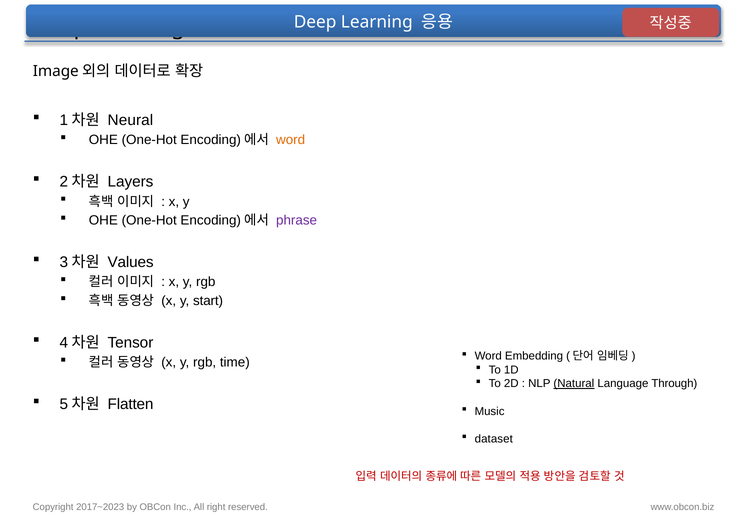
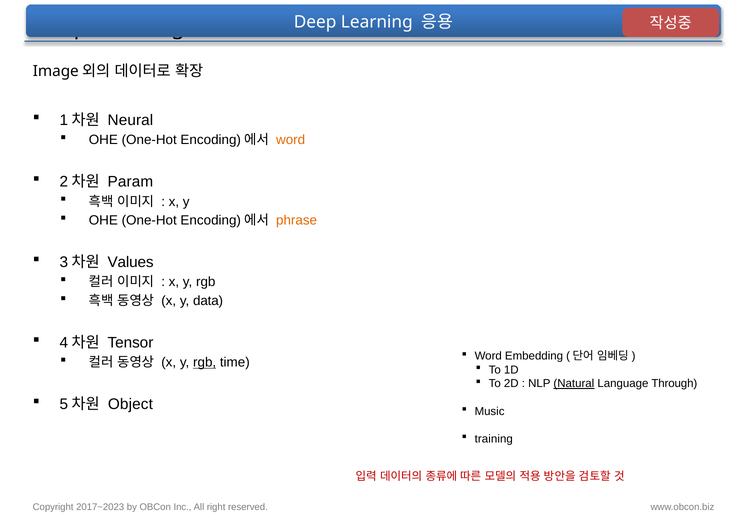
Layers: Layers -> Param (130, 182)
phrase colour: purple -> orange (297, 220)
start: start -> data (208, 301)
rgb underline: none -> present (205, 363)
Flatten: Flatten -> Object (130, 404)
dataset: dataset -> training (494, 439)
